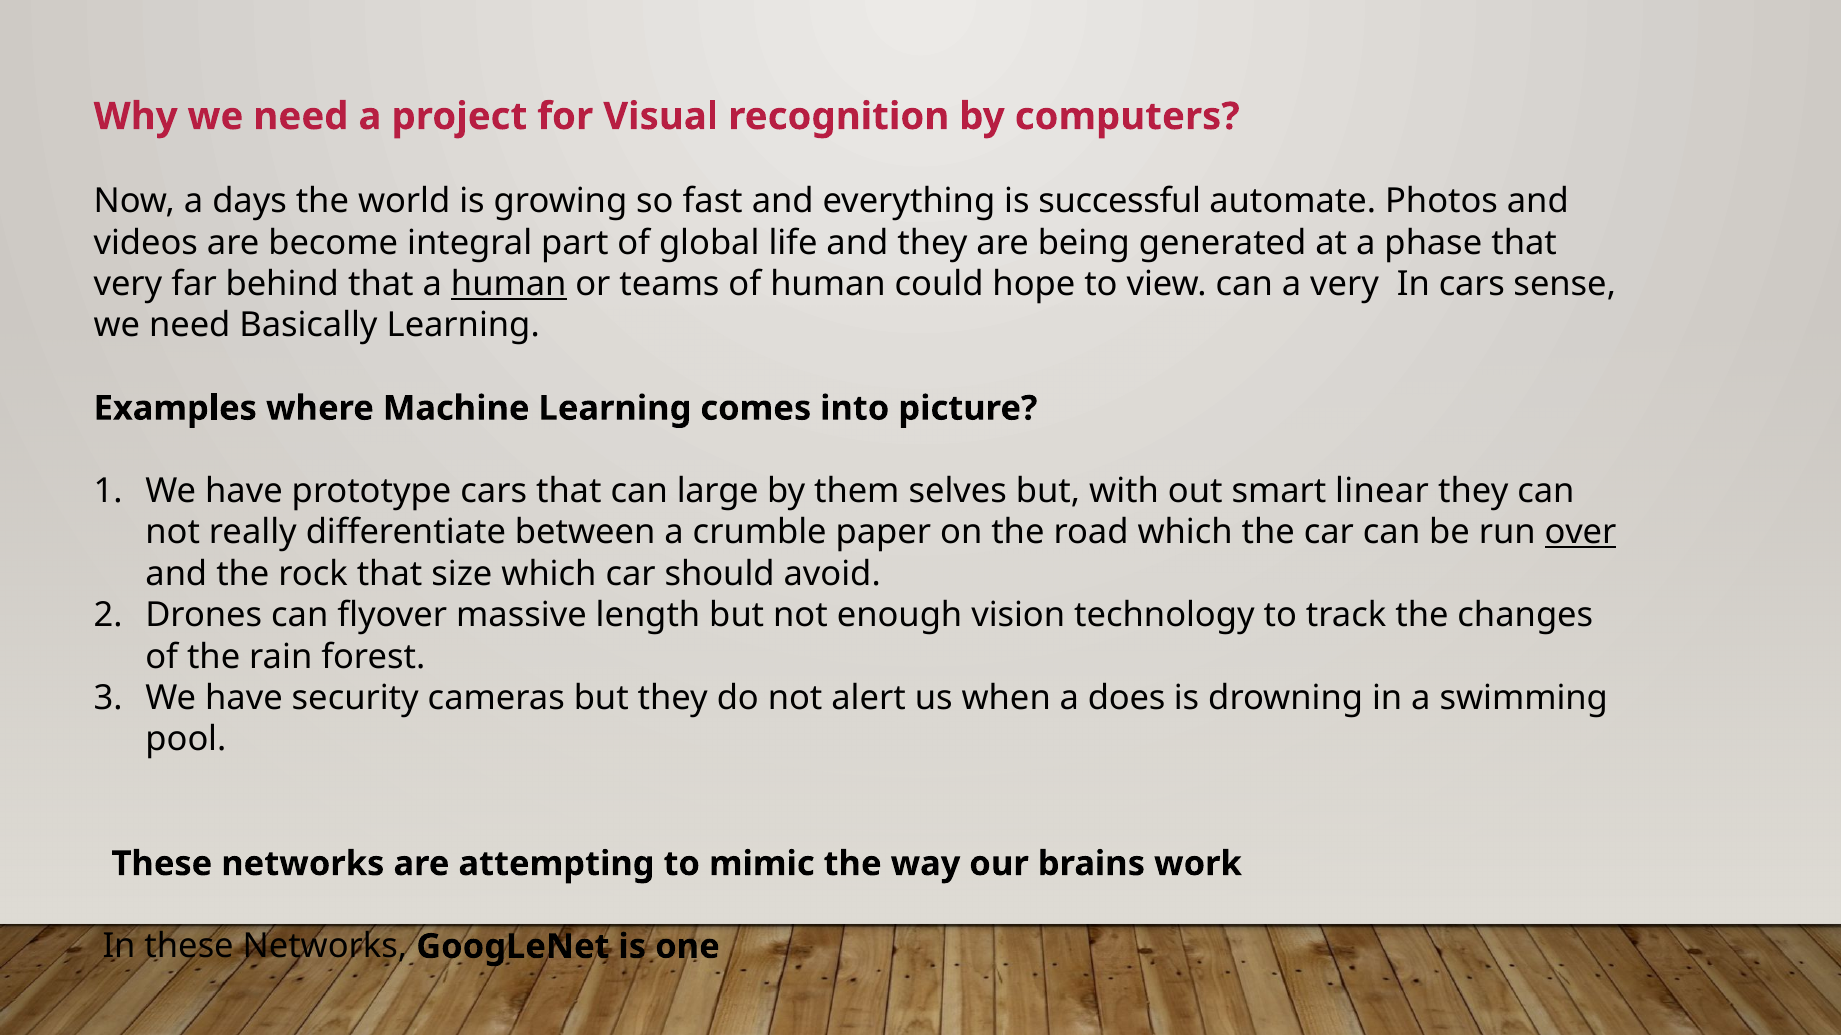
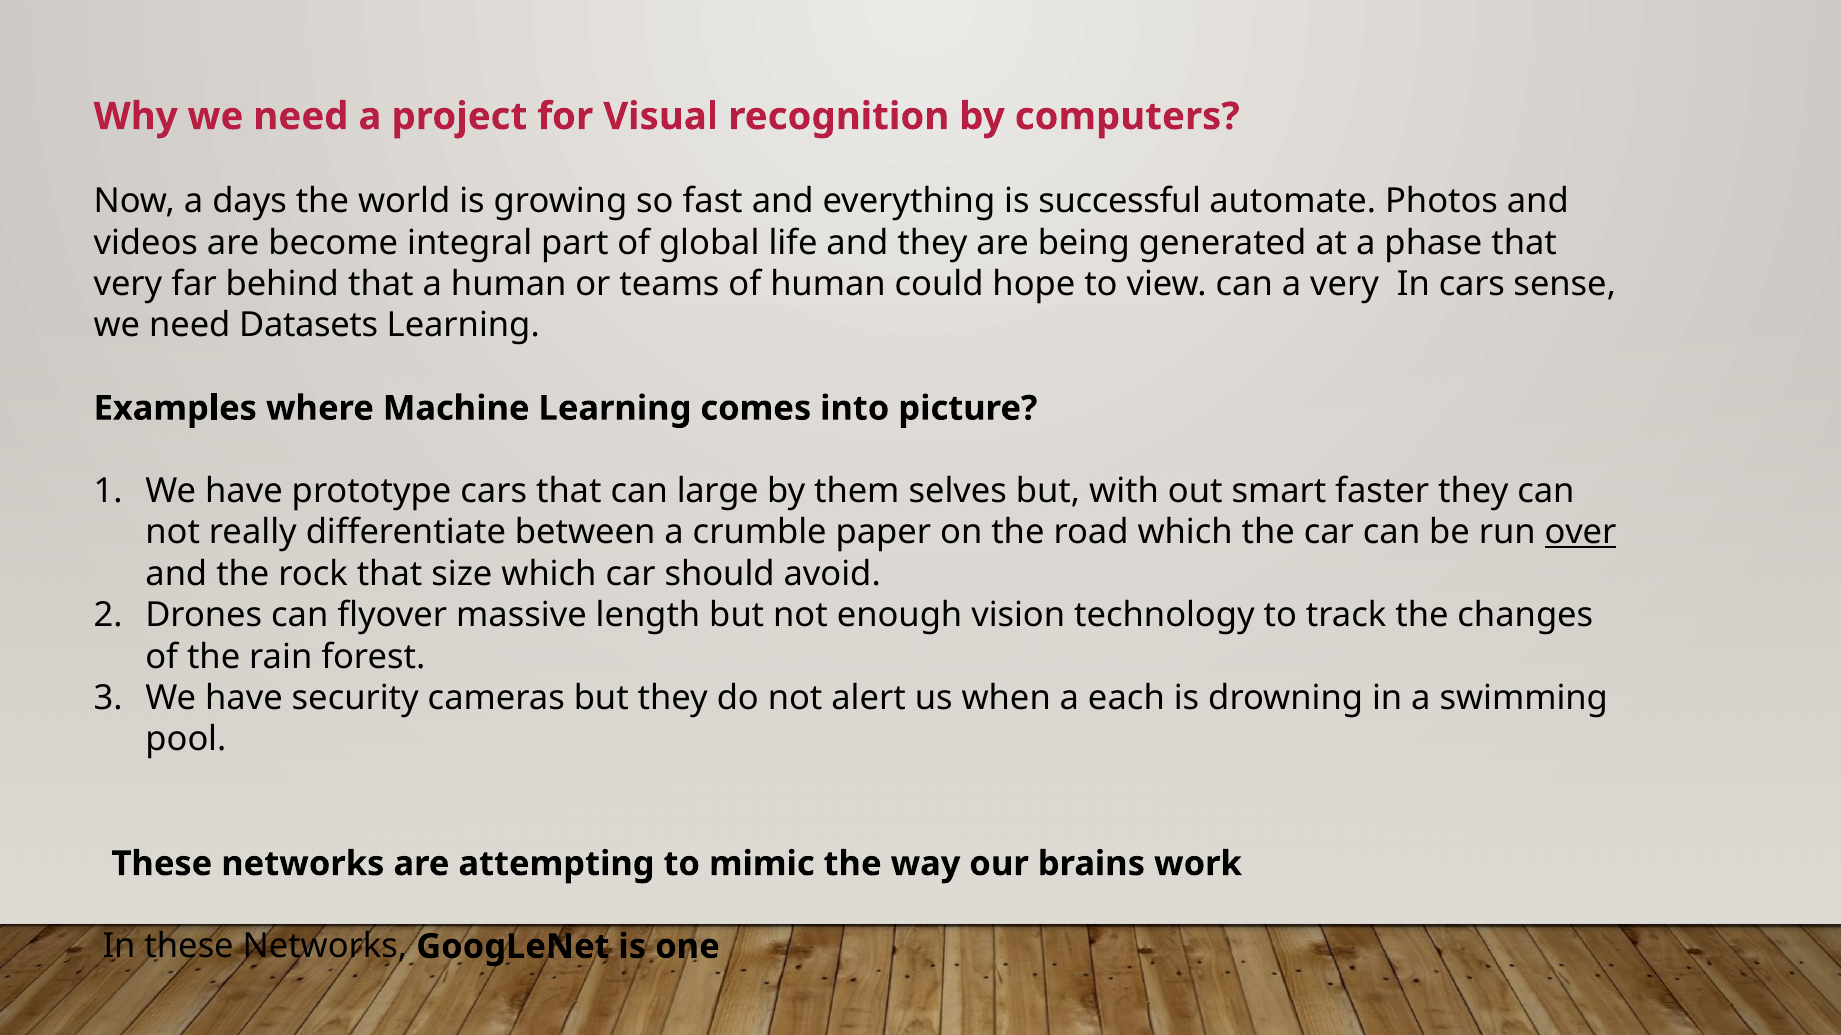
human underline: present -> none (509, 284)
Basically: Basically -> Datasets (309, 326)
linear: linear -> faster (1382, 491)
does: does -> each (1126, 698)
